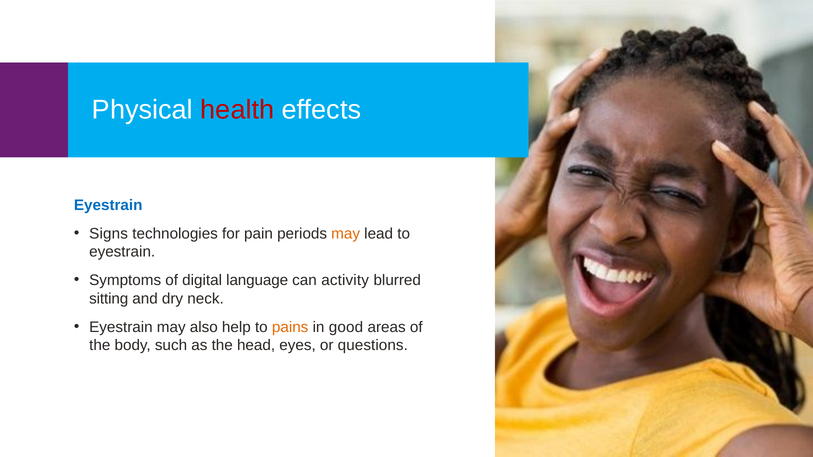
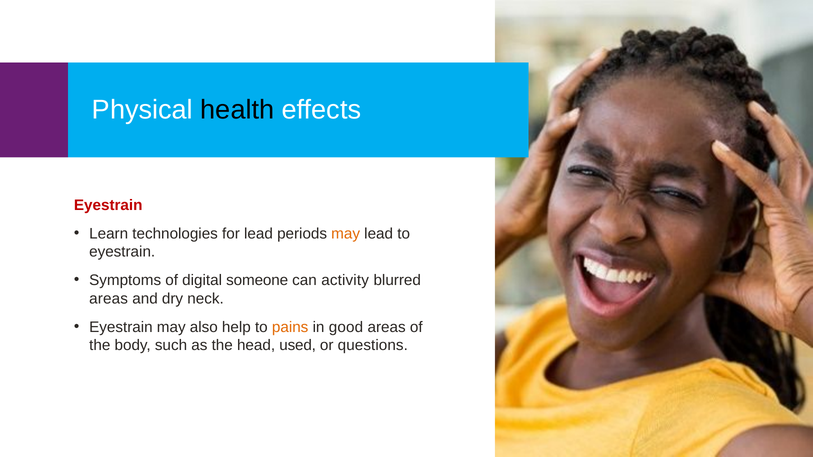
health colour: red -> black (237, 110)
Eyestrain colour: blue -> red (108, 205)
Signs: Signs -> Learn (109, 234)
for pain: pain -> lead (258, 234)
language: language -> someone (257, 280)
sitting: sitting -> areas (109, 299)
eyes: eyes -> used (298, 346)
